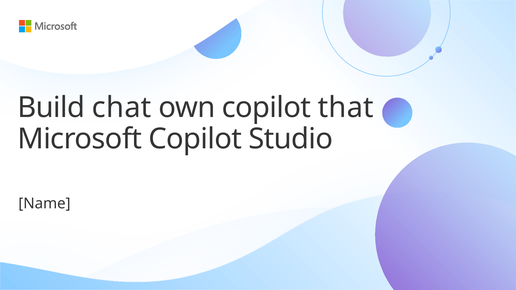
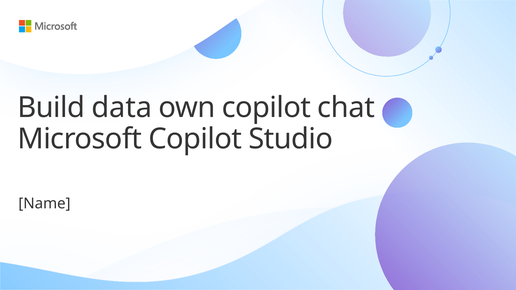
chat: chat -> data (122, 108)
that: that -> chat (346, 108)
